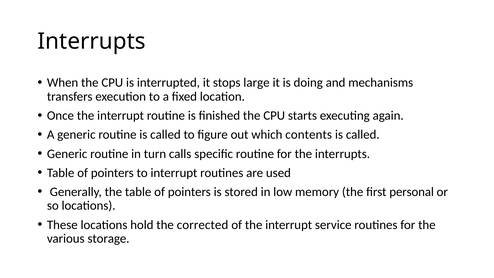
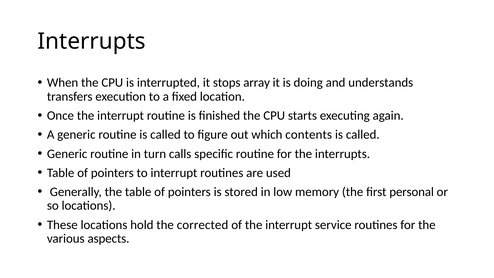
large: large -> array (257, 83)
mechanisms: mechanisms -> understands (381, 83)
storage: storage -> aspects (108, 239)
